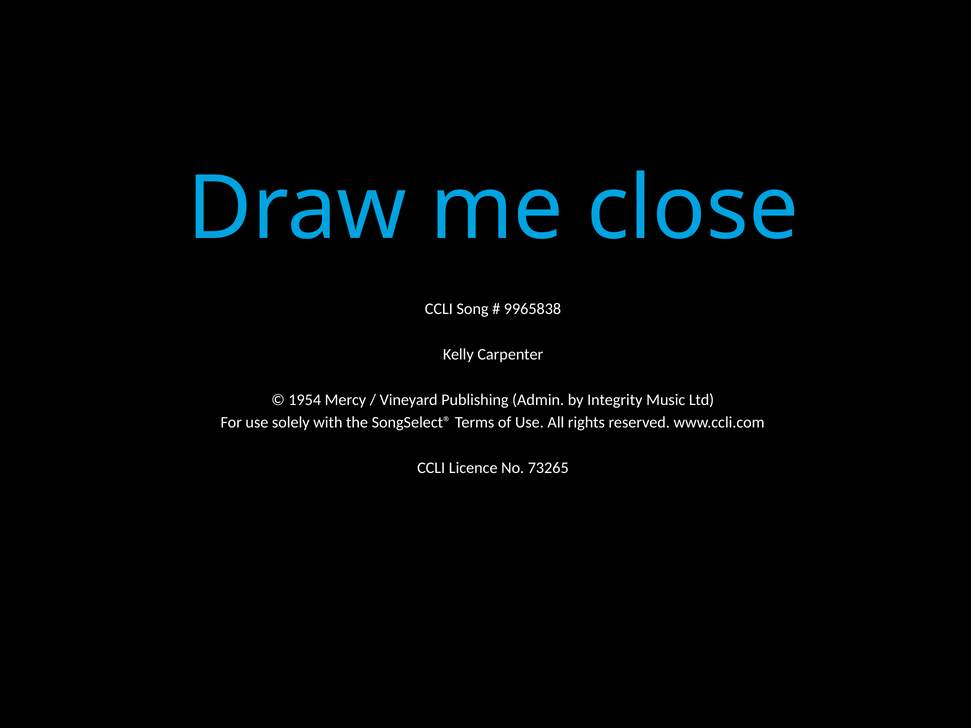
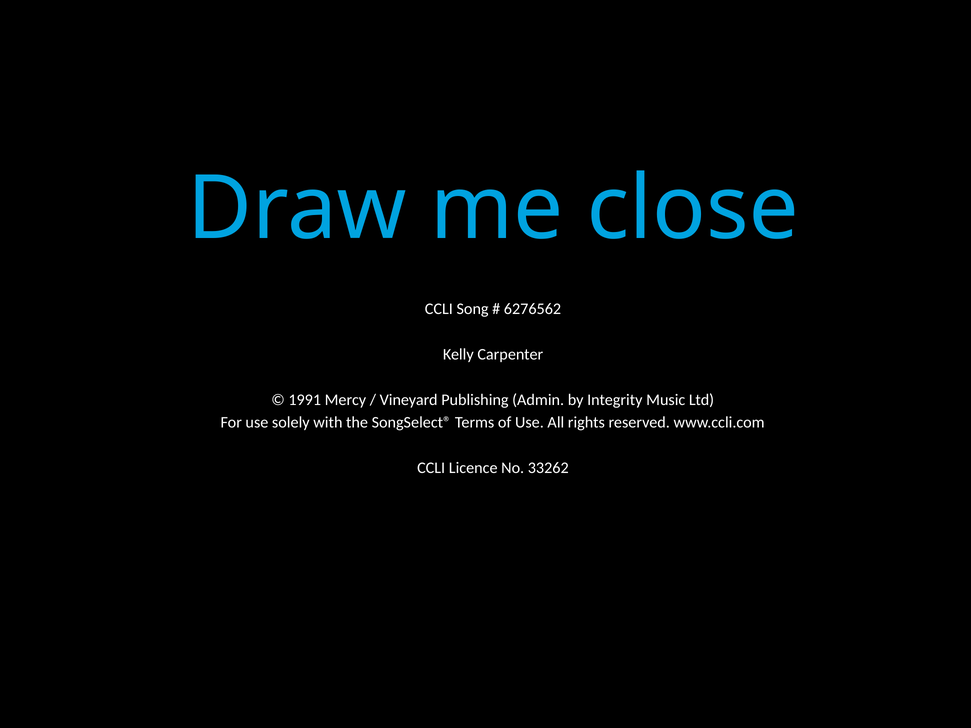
9965838: 9965838 -> 6276562 (532, 309)
1954: 1954 -> 1991 (305, 400)
73265: 73265 -> 33262 (548, 468)
